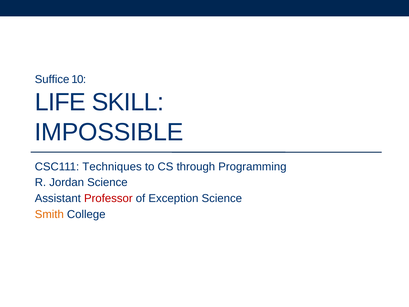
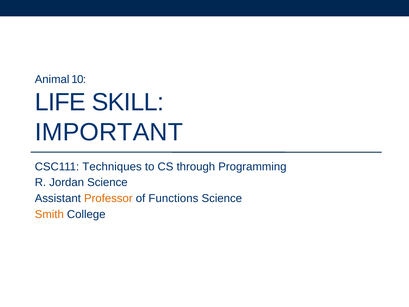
Suffice: Suffice -> Animal (52, 79)
IMPOSSIBLE: IMPOSSIBLE -> IMPORTANT (109, 132)
Professor colour: red -> orange (108, 198)
Exception: Exception -> Functions (173, 198)
